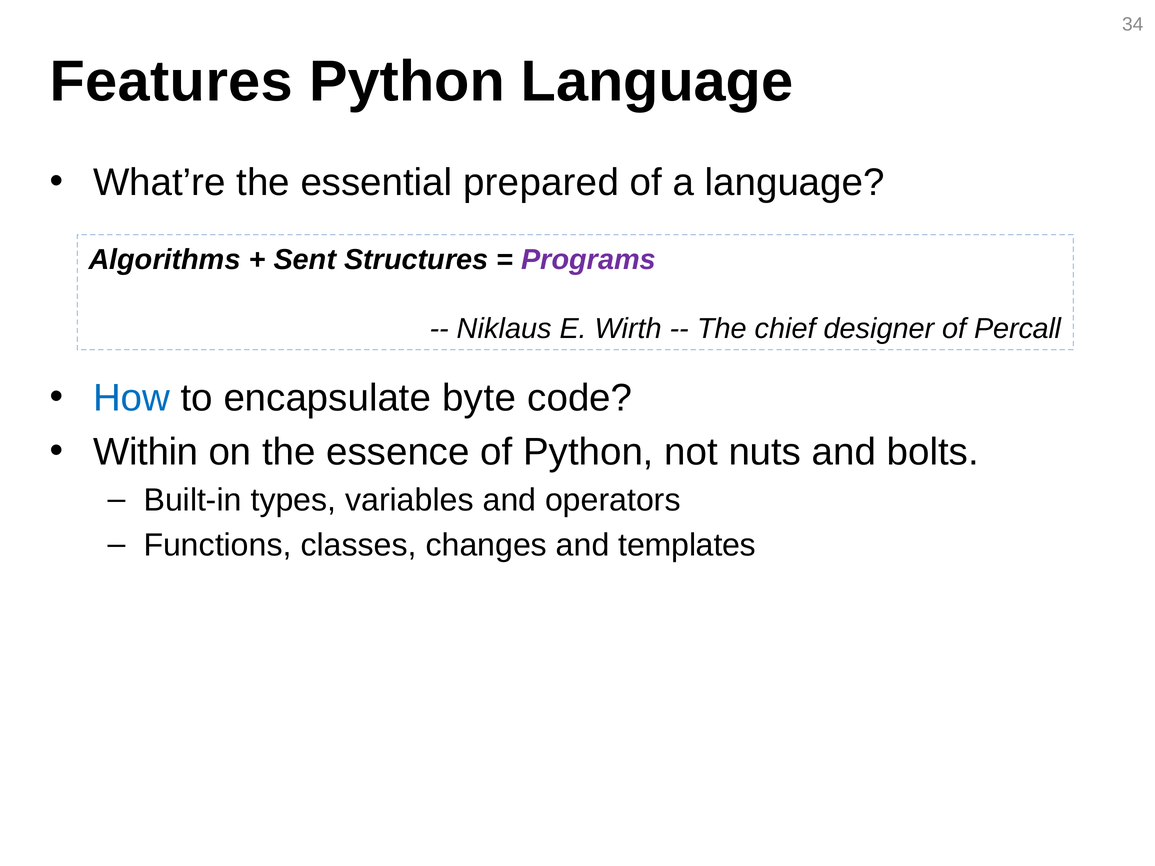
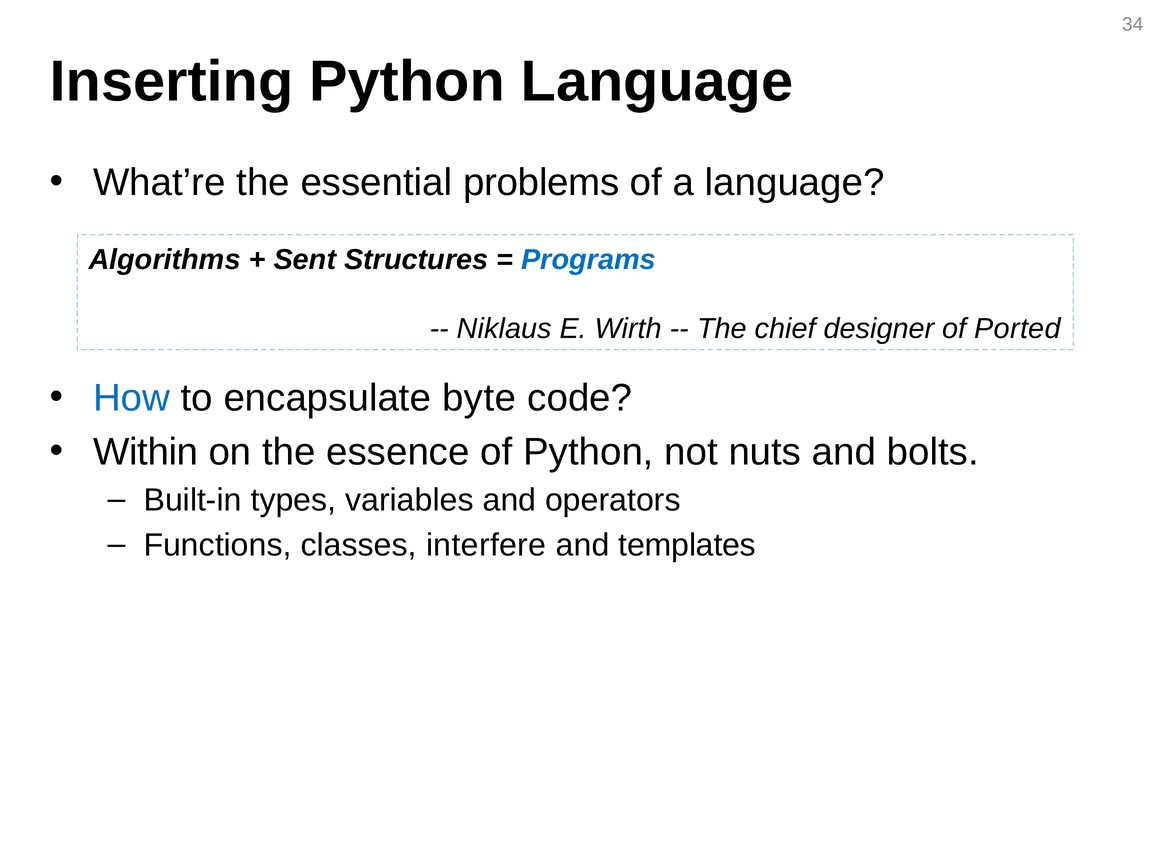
Features: Features -> Inserting (172, 82)
prepared: prepared -> problems (541, 183)
Programs colour: purple -> blue (589, 260)
Percall: Percall -> Ported (1017, 329)
changes: changes -> interfere (486, 545)
